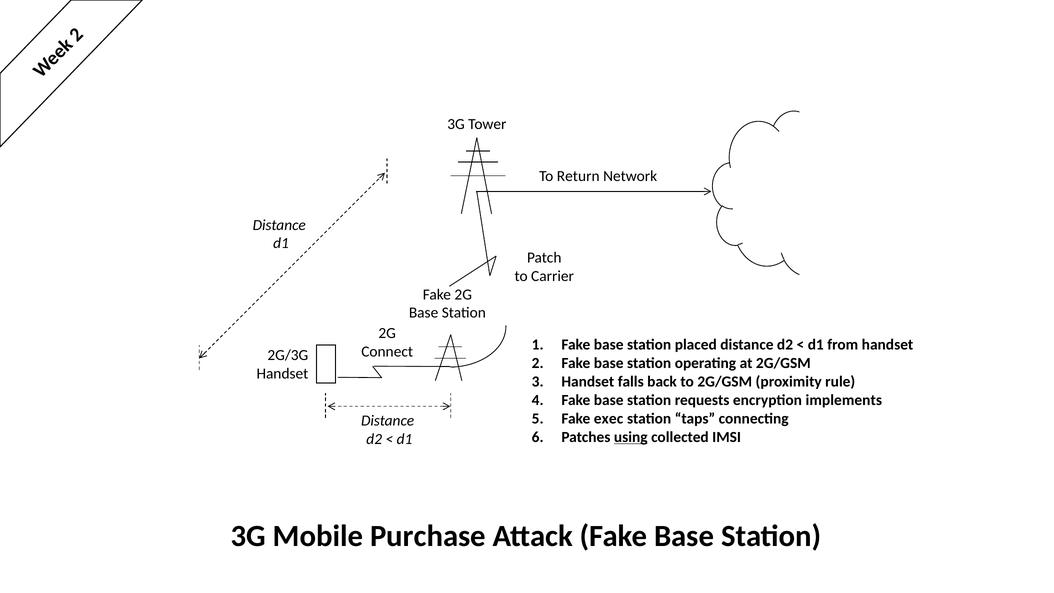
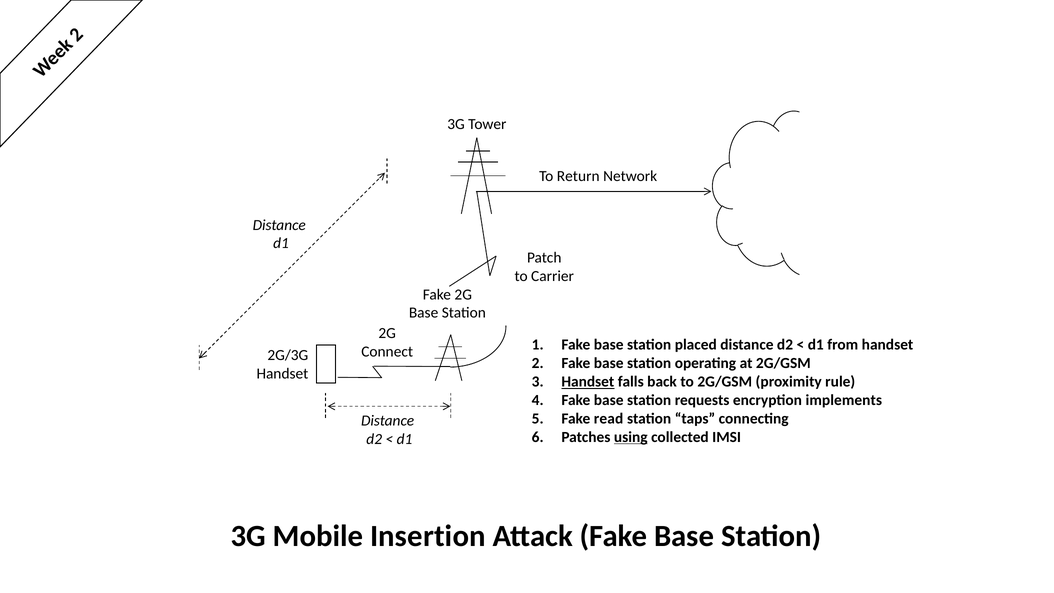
Handset underline: none -> present (588, 382)
exec: exec -> read (609, 419)
Purchase: Purchase -> Insertion (428, 536)
